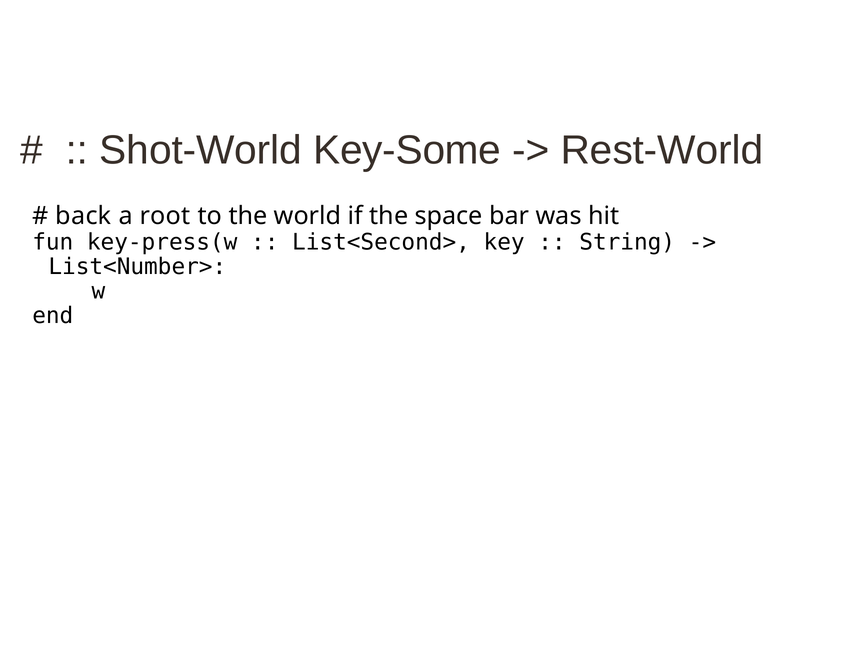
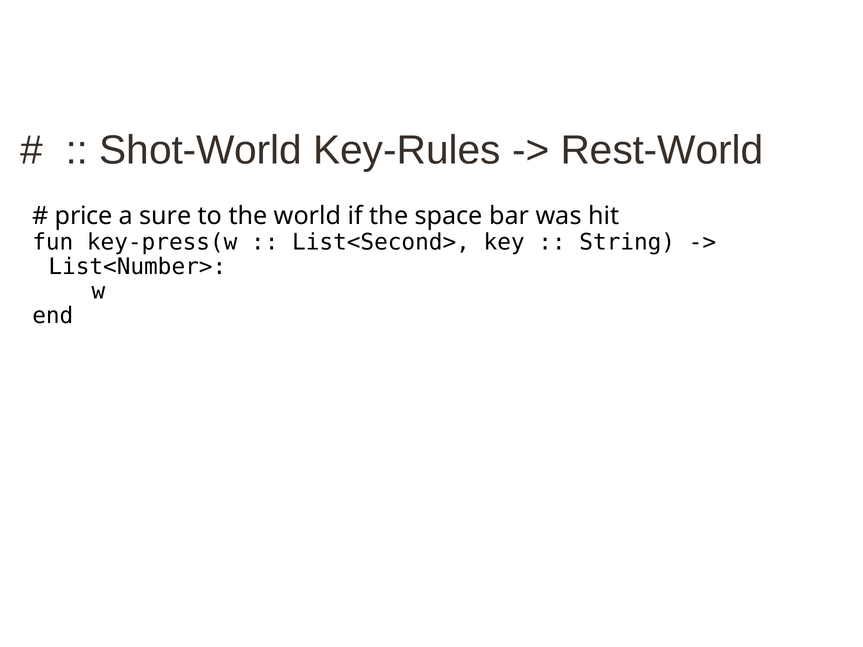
Key-Some: Key-Some -> Key-Rules (407, 150)
back: back -> price (84, 216)
root: root -> sure (165, 216)
